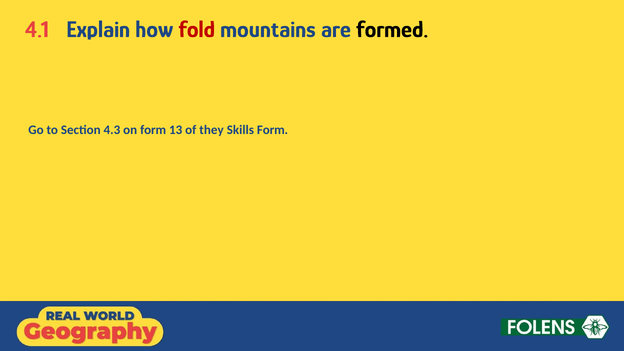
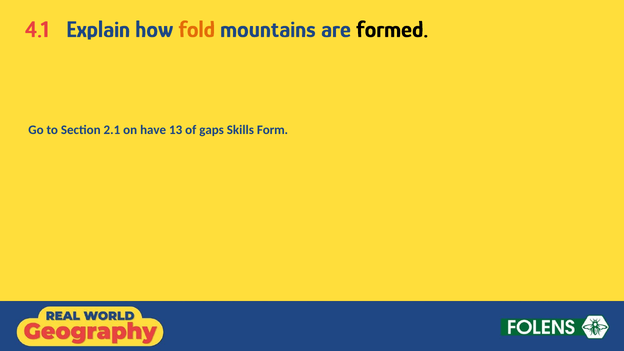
fold colour: red -> orange (197, 29)
4.3: 4.3 -> 2.1 (112, 130)
on form: form -> have (153, 130)
they: they -> gaps (212, 130)
